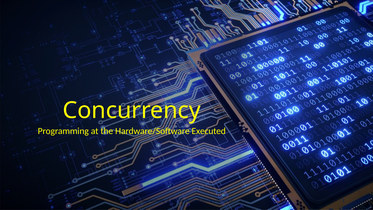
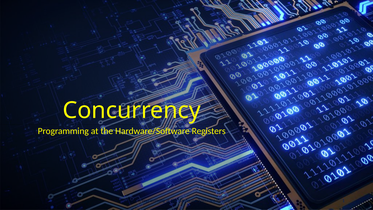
Executed: Executed -> Registers (209, 131)
